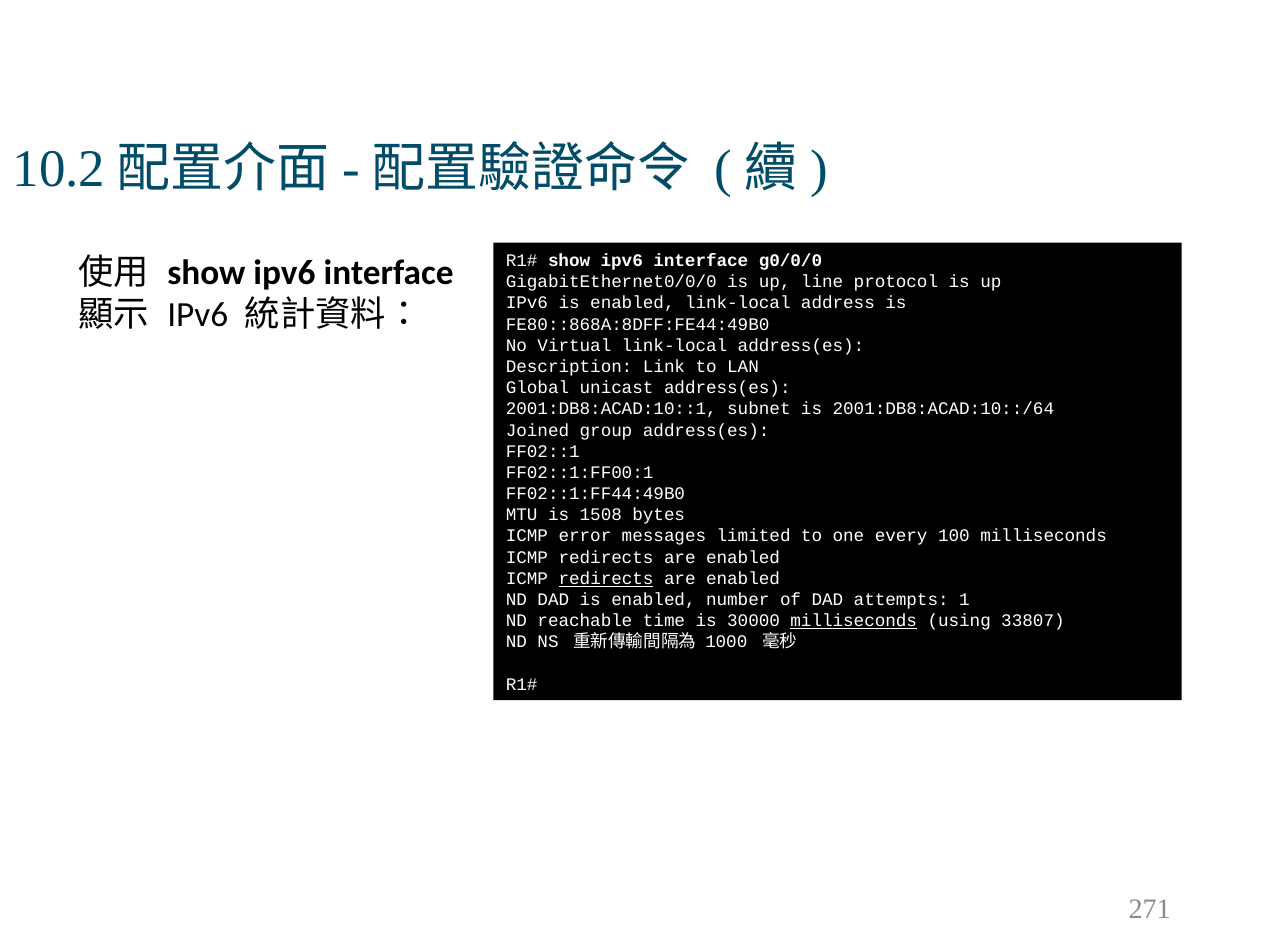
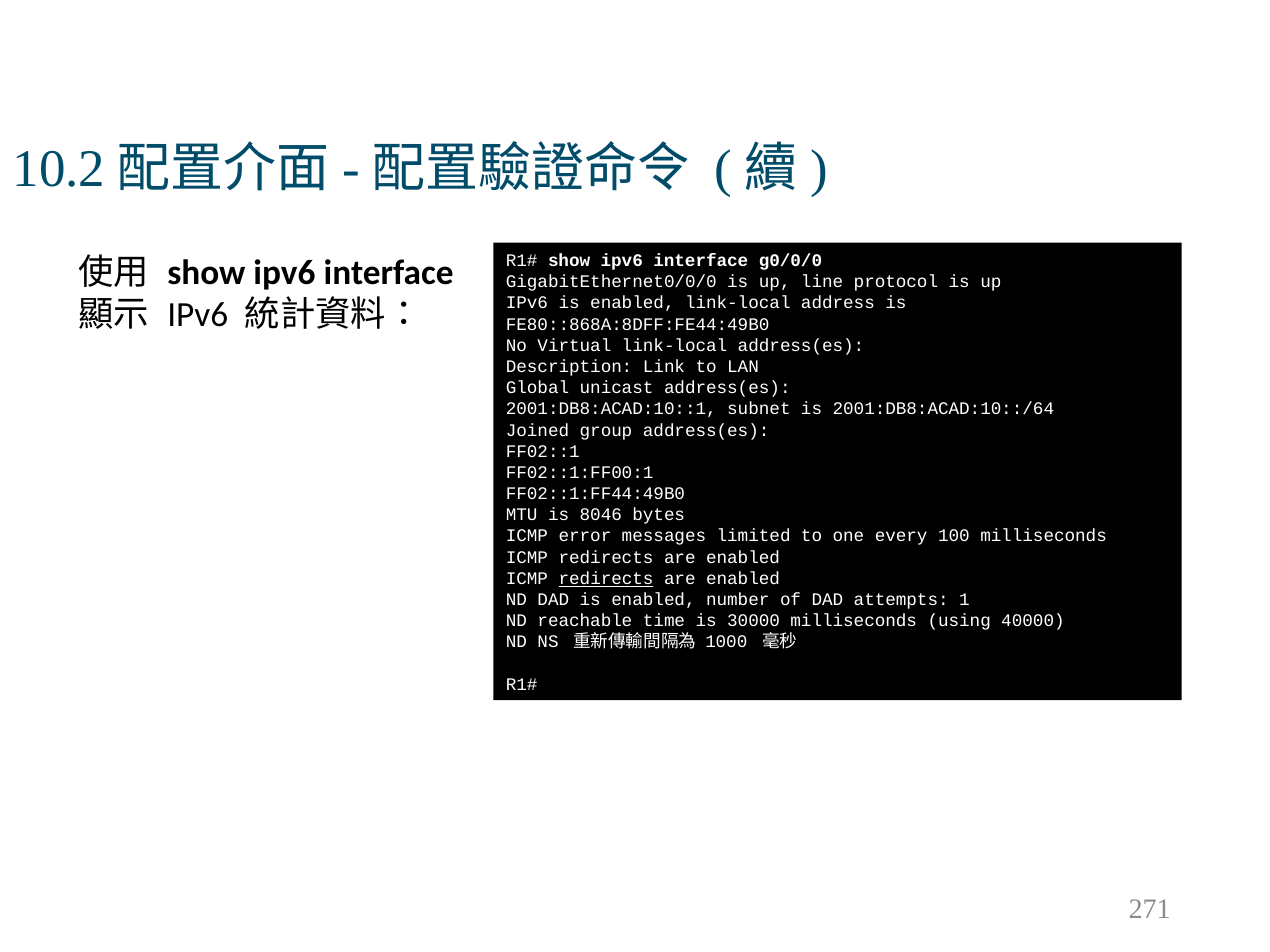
1508: 1508 -> 8046 (601, 515)
milliseconds underline: present -> none (854, 621)
33807: 33807 -> 40000 (1033, 621)
